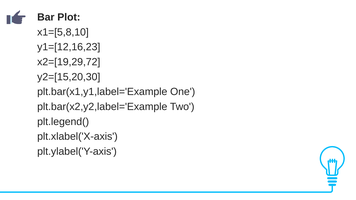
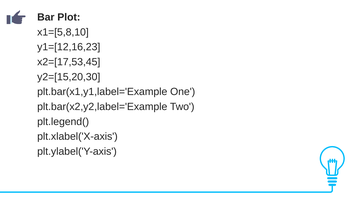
x2=[19,29,72: x2=[19,29,72 -> x2=[17,53,45 (69, 62)
